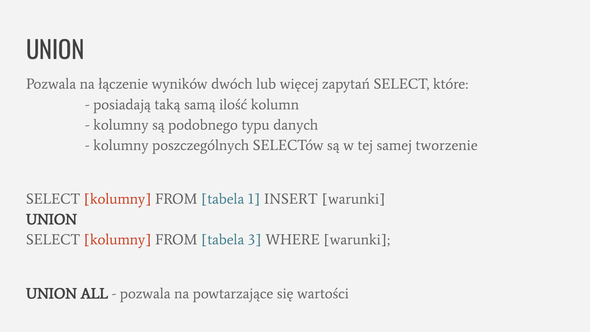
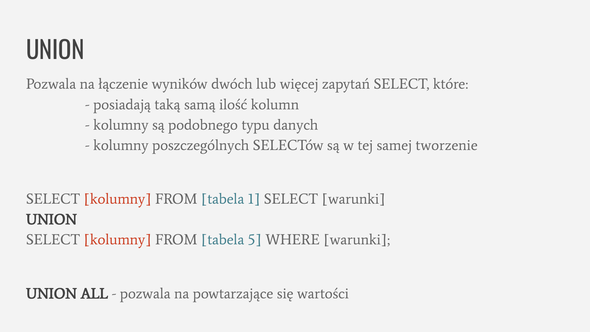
1 INSERT: INSERT -> SELECT (291, 199)
3: 3 -> 5 (255, 240)
